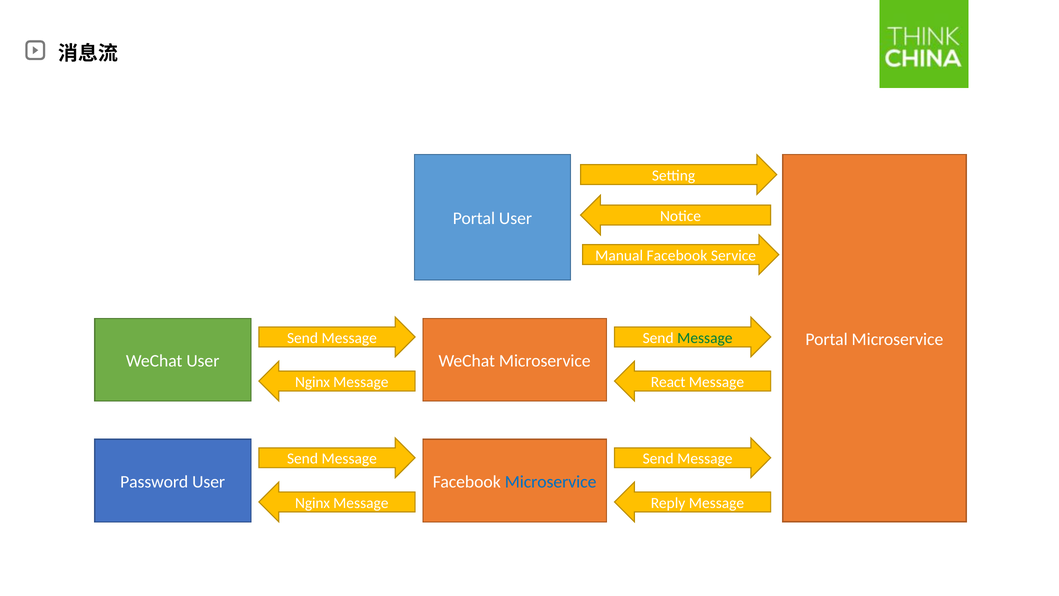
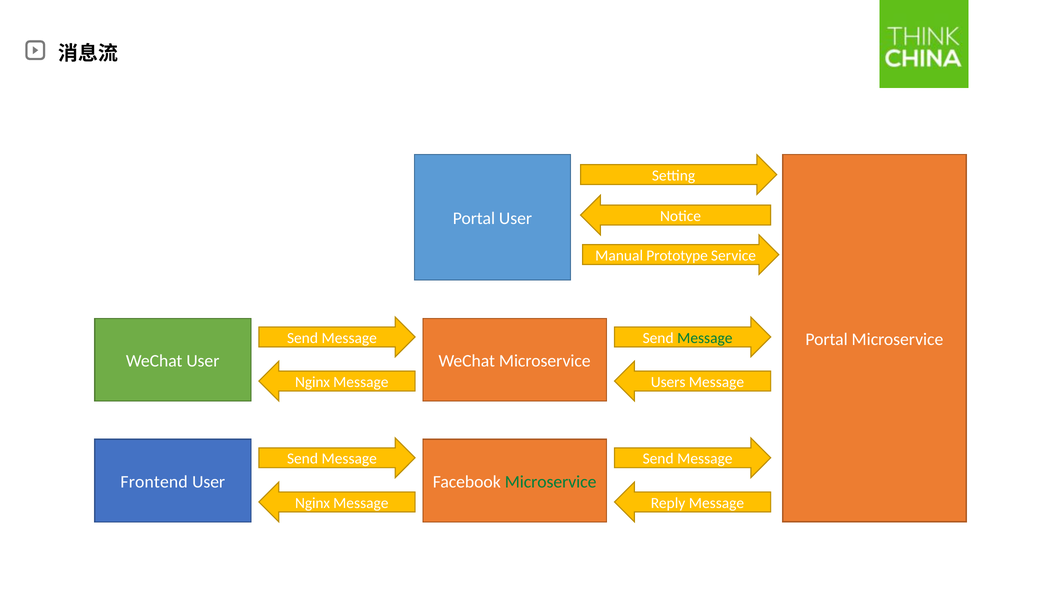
Manual Facebook: Facebook -> Prototype (677, 256)
React: React -> Users (668, 382)
Password: Password -> Frontend (154, 482)
Microservice colour: blue -> green (551, 482)
